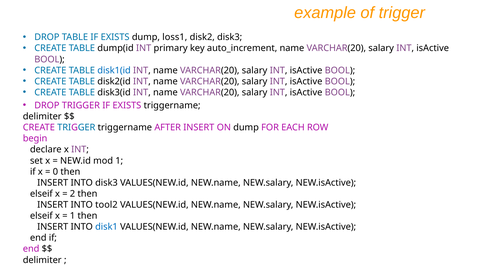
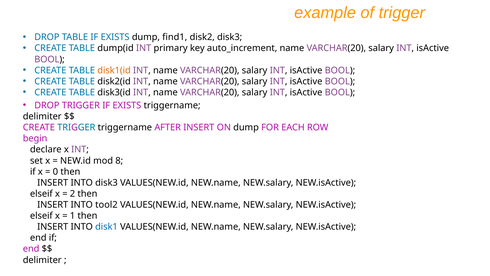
loss1: loss1 -> find1 (175, 37)
disk1(id colour: blue -> orange (114, 70)
mod 1: 1 -> 8 (119, 160)
